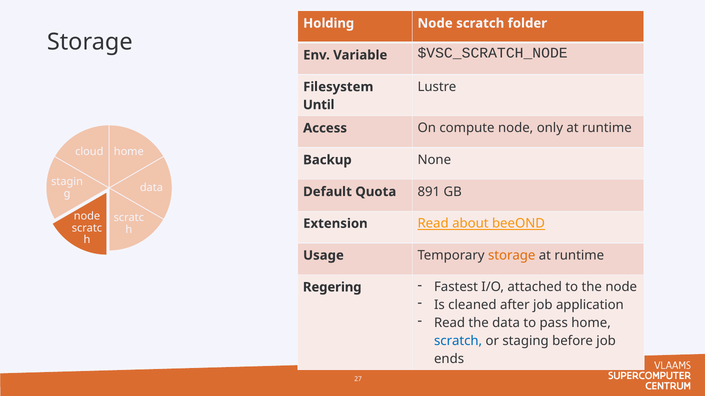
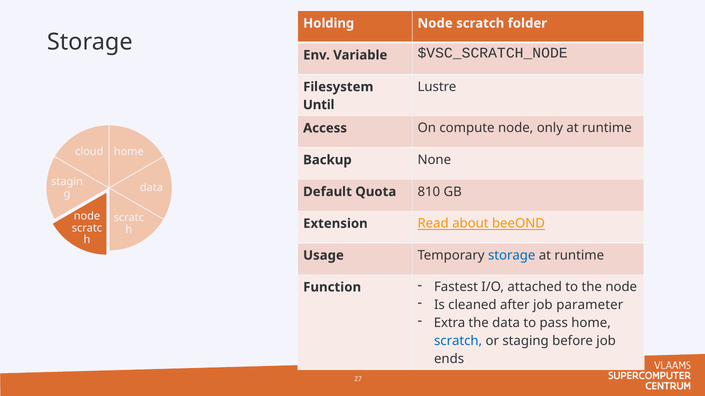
891: 891 -> 810 (429, 192)
storage colour: orange -> blue (512, 256)
Regering: Regering -> Function (332, 288)
application: application -> parameter (590, 306)
Read: Read -> Extra (450, 324)
